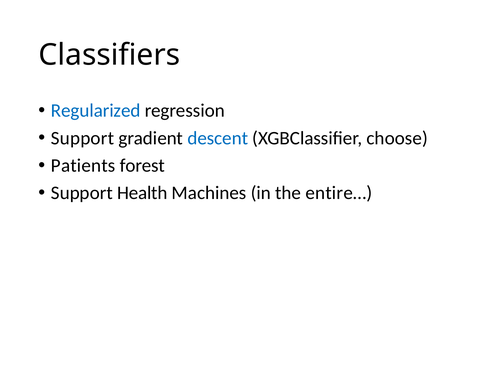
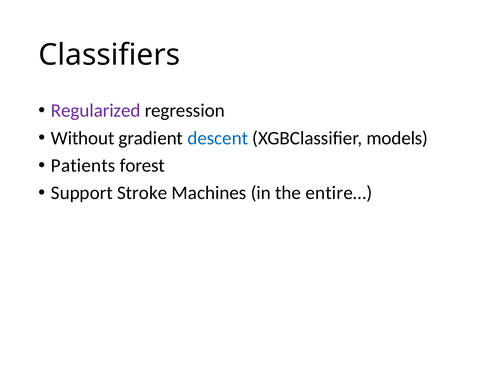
Regularized colour: blue -> purple (96, 111)
Support: Support -> Without (83, 138)
choose: choose -> models (397, 138)
Health: Health -> Stroke (142, 193)
